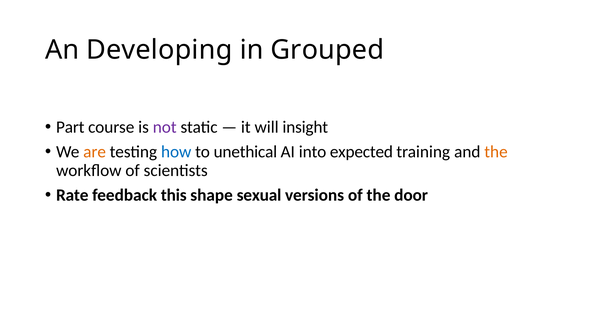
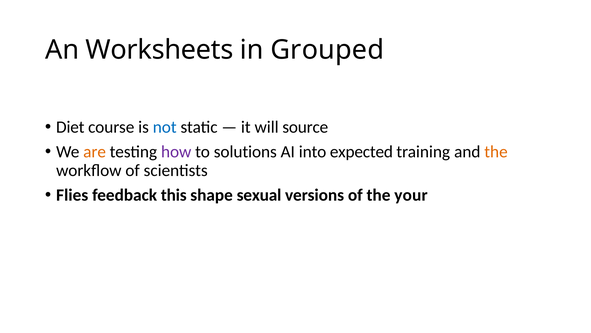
Developing: Developing -> Worksheets (159, 50)
Part: Part -> Diet (70, 127)
not colour: purple -> blue (165, 127)
insight: insight -> source (305, 127)
how colour: blue -> purple (176, 152)
unethical: unethical -> solutions (245, 152)
Rate: Rate -> Flies (72, 195)
door: door -> your (411, 195)
